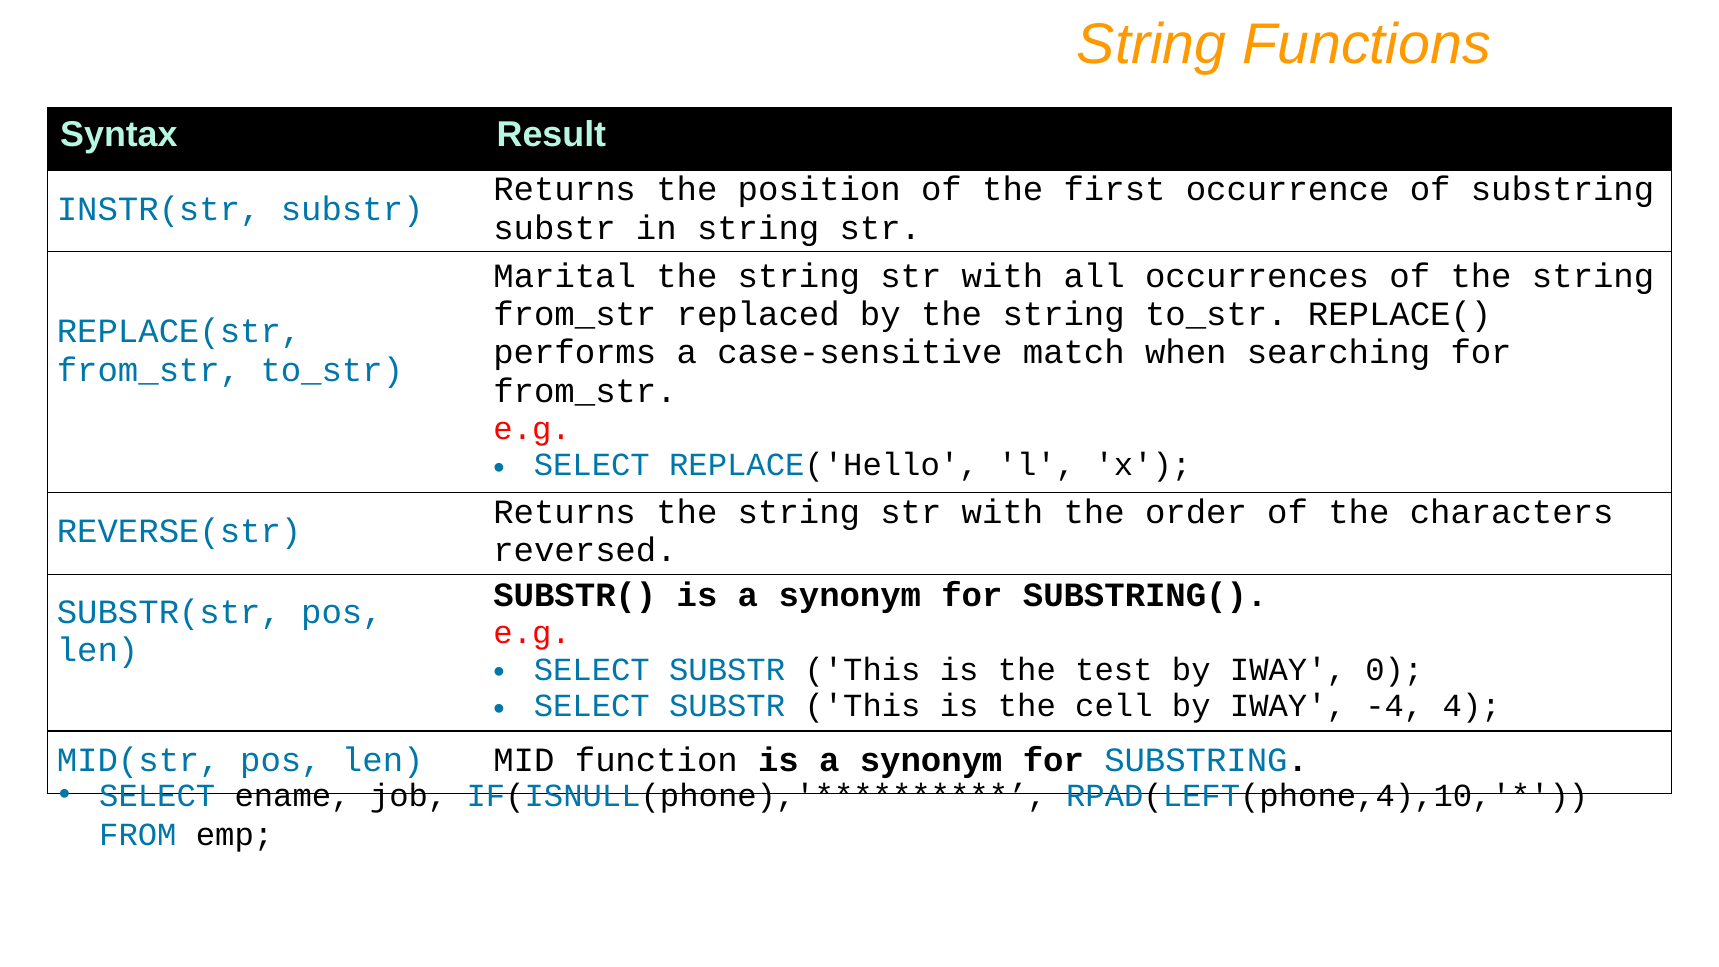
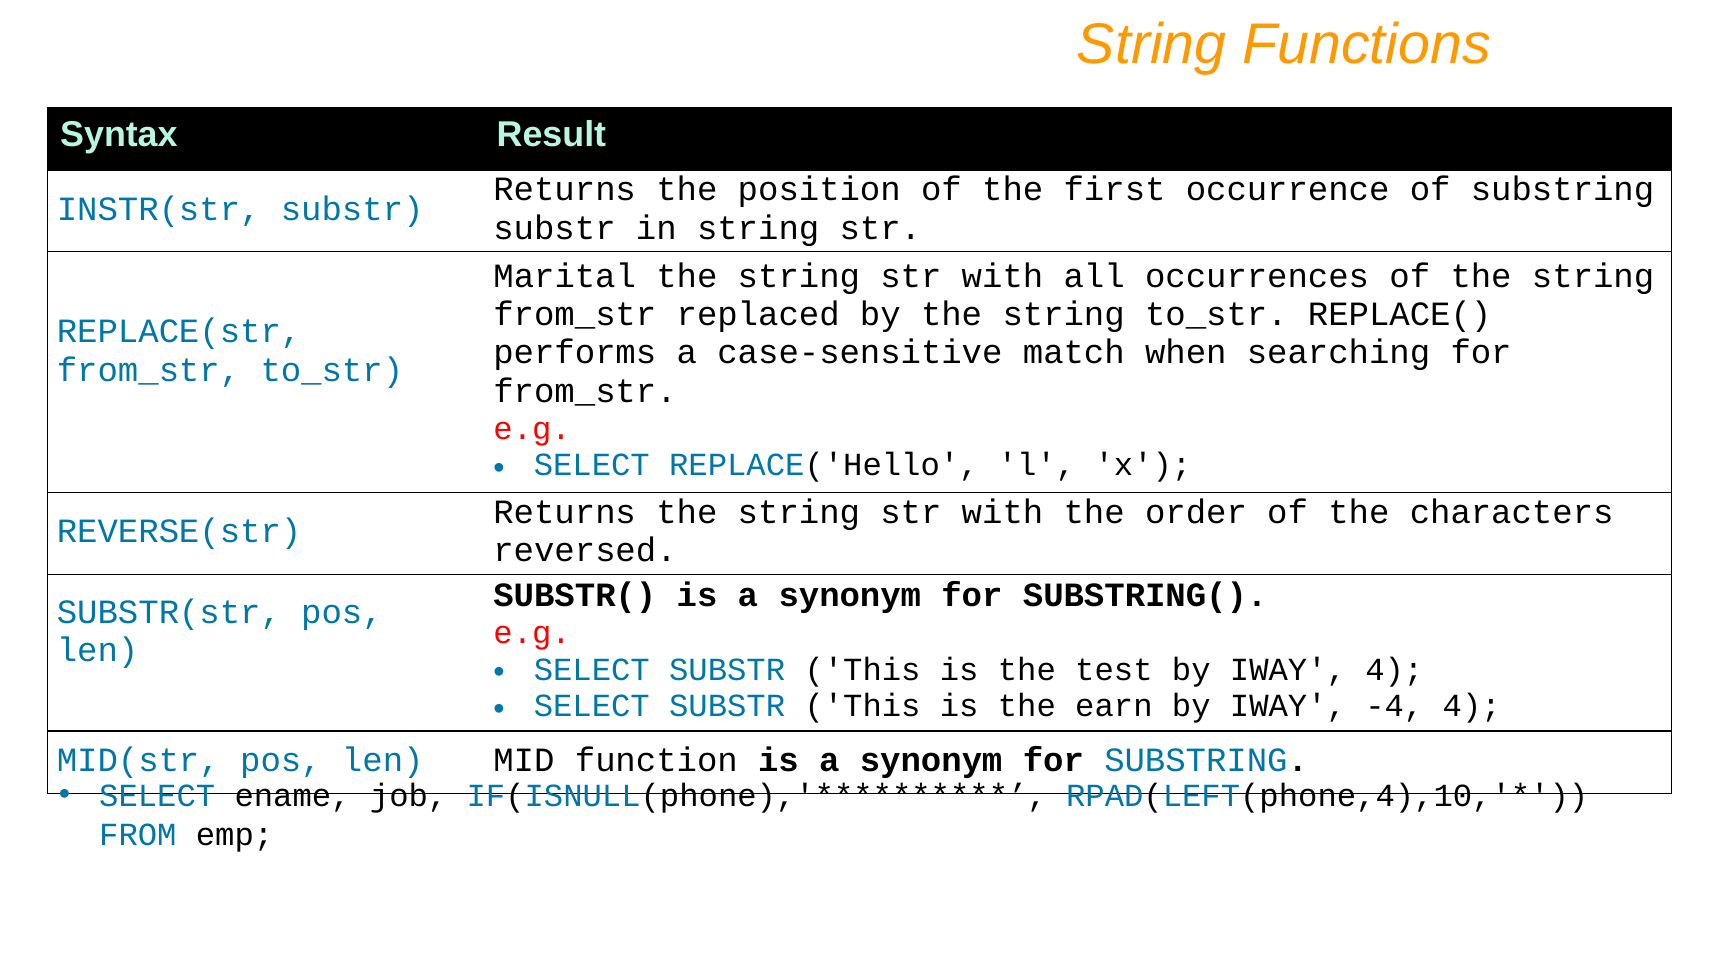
IWAY 0: 0 -> 4 (1394, 670)
cell: cell -> earn (1114, 706)
